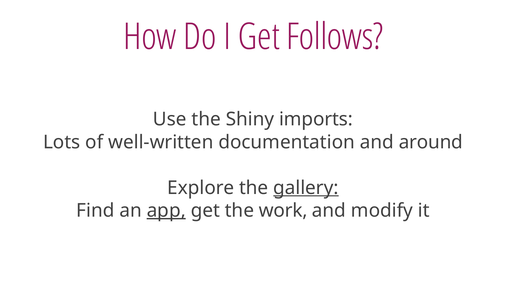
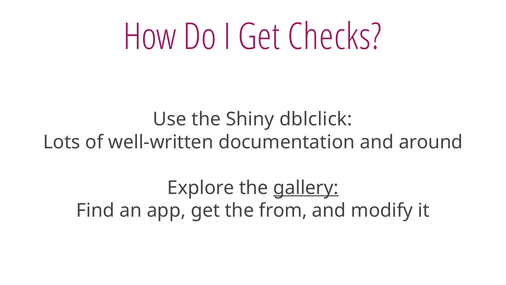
Follows: Follows -> Checks (334, 37)
imports: imports -> dblclick (316, 119)
app underline: present -> none (166, 210)
work: work -> from (283, 210)
